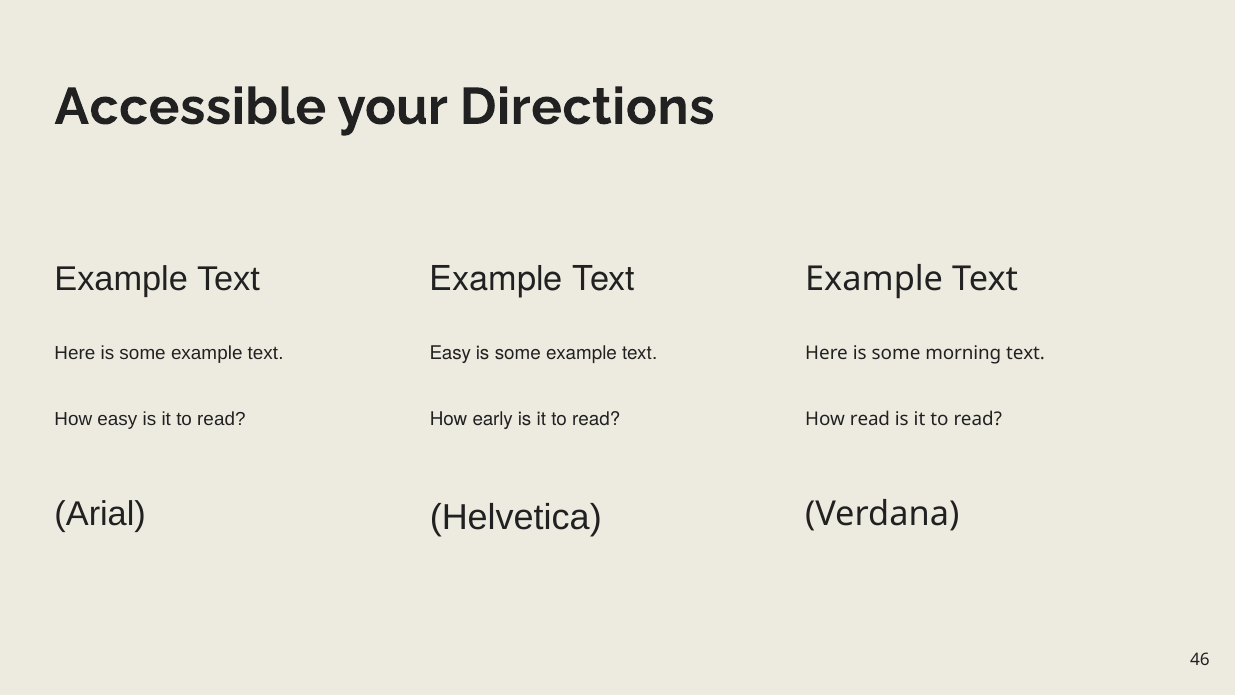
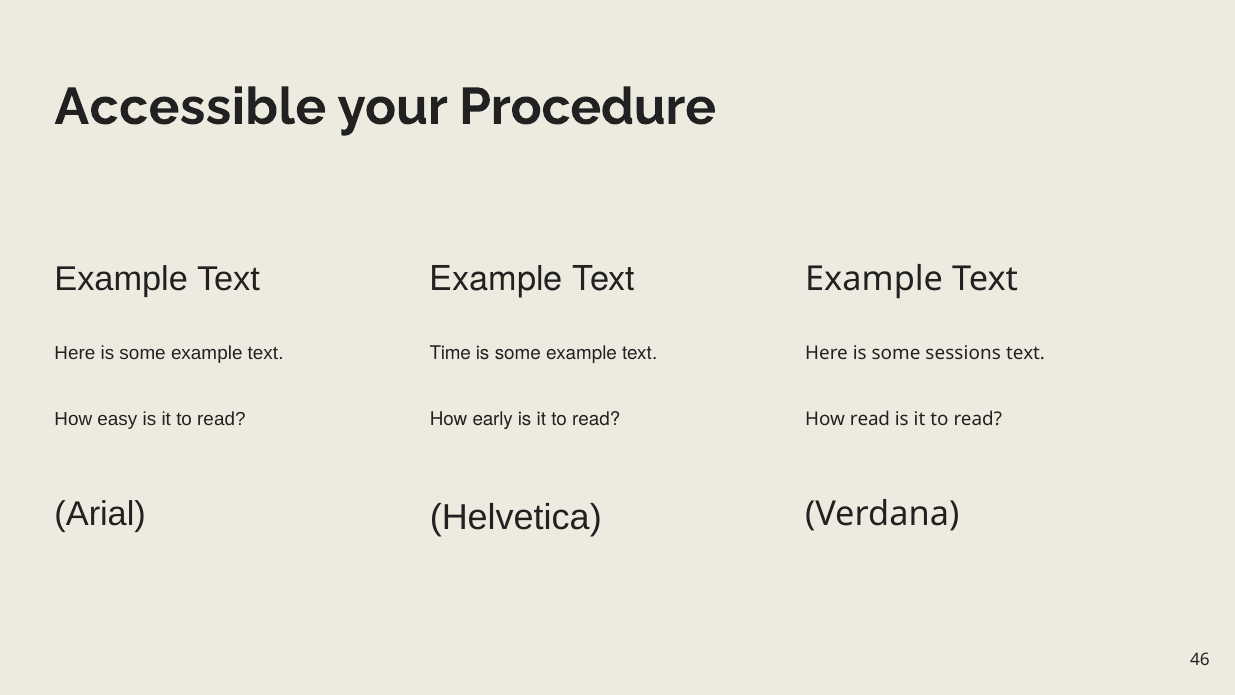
Directions: Directions -> Procedure (587, 107)
Easy: Easy -> Time (450, 353)
morning: morning -> sessions (963, 353)
